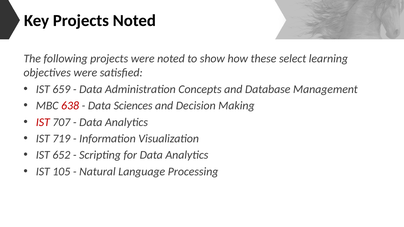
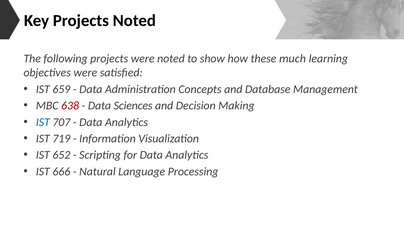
select: select -> much (293, 59)
IST colour: red -> blue (43, 122)
105: 105 -> 666 (61, 172)
